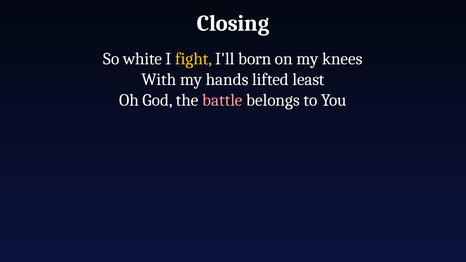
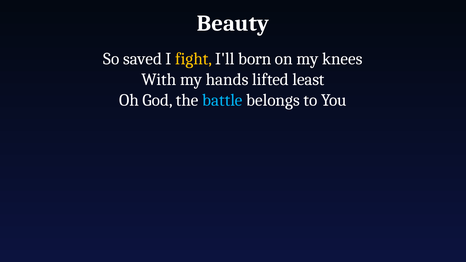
Closing: Closing -> Beauty (233, 23)
white: white -> saved (143, 59)
battle colour: pink -> light blue (222, 100)
